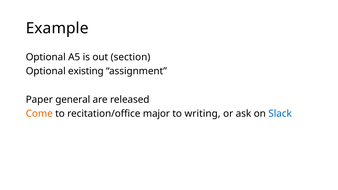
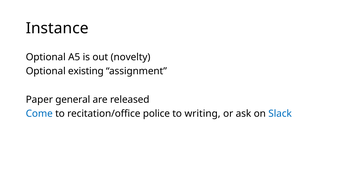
Example: Example -> Instance (57, 28)
section: section -> novelty (131, 57)
Come colour: orange -> blue (39, 114)
major: major -> police (156, 114)
